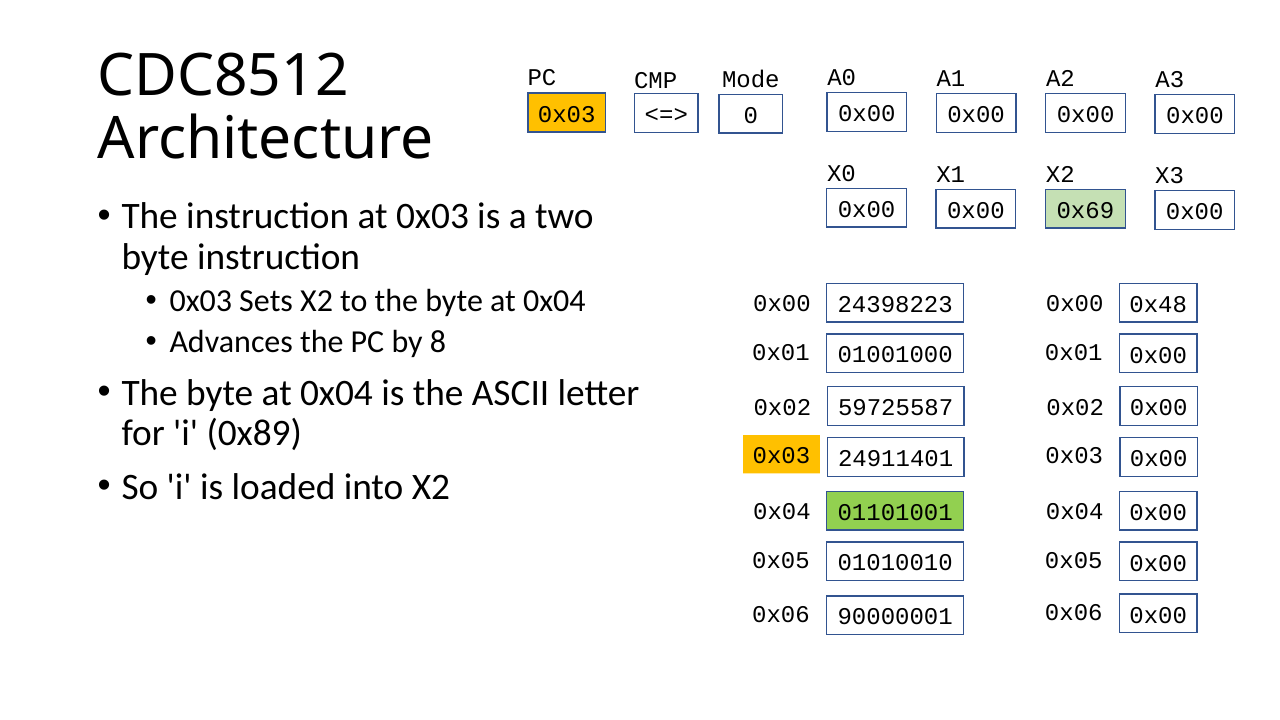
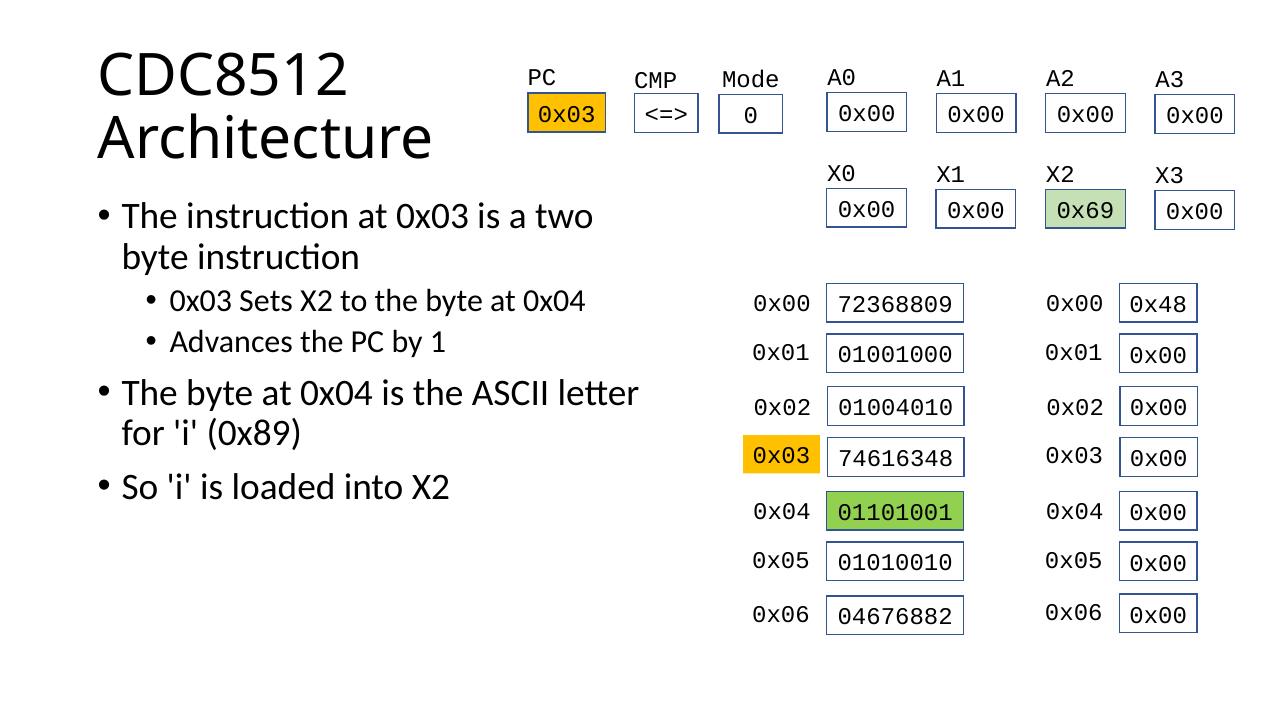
24398223: 24398223 -> 72368809 (895, 304)
8: 8 -> 1 (438, 342)
59725587: 59725587 -> 01004010 (896, 408)
24911401: 24911401 -> 74616348 (896, 459)
90000001: 90000001 -> 04676882 (895, 617)
